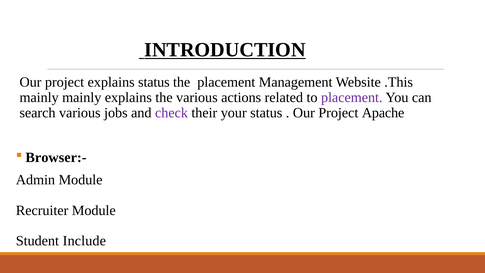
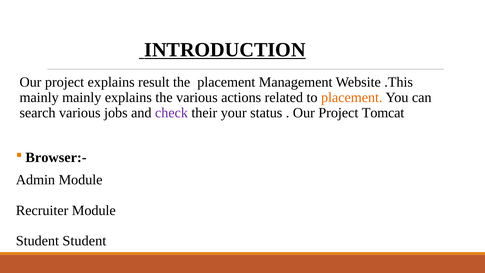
explains status: status -> result (154, 82)
placement colour: purple -> orange (352, 97)
Apache: Apache -> Tomcat (383, 113)
Student Include: Include -> Student (84, 241)
